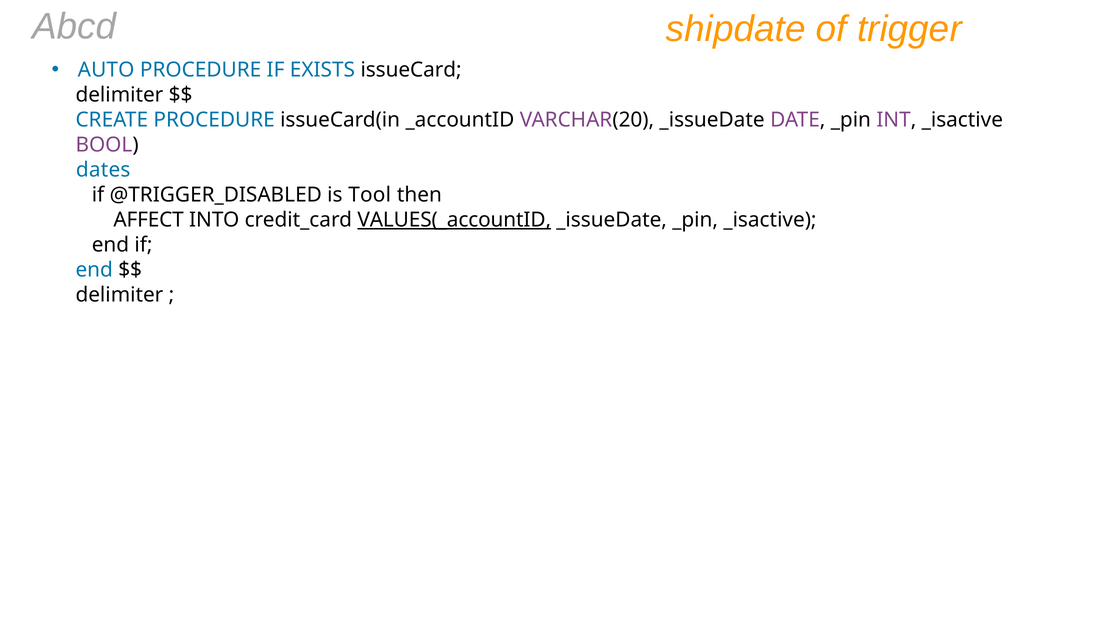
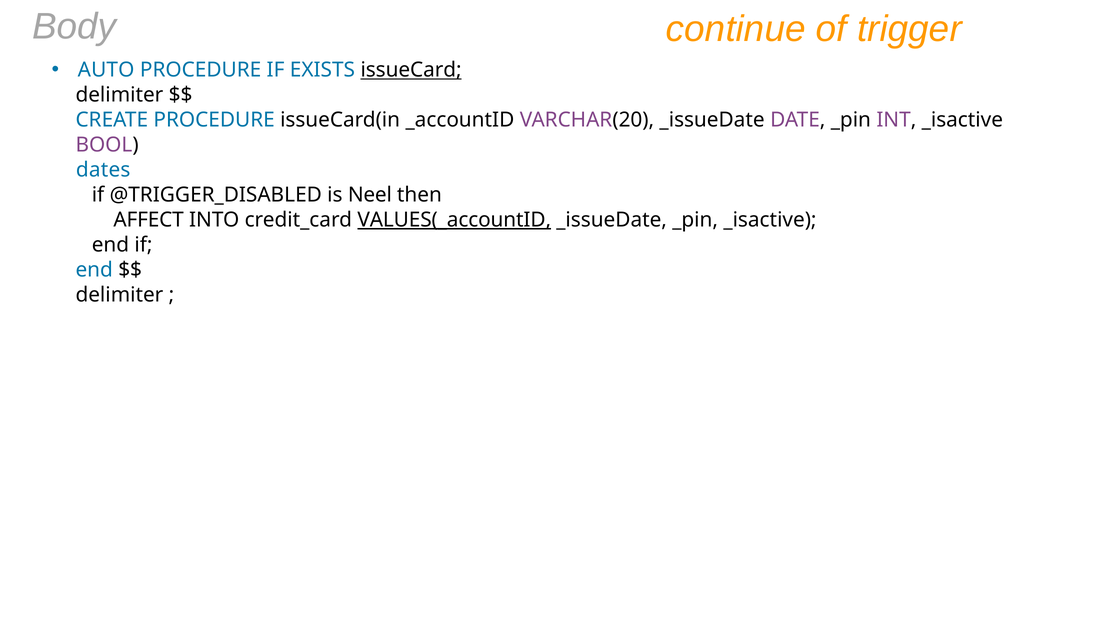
Abcd: Abcd -> Body (74, 26)
shipdate: shipdate -> continue (736, 29)
issueCard underline: none -> present (411, 70)
Tool: Tool -> Neel (370, 195)
